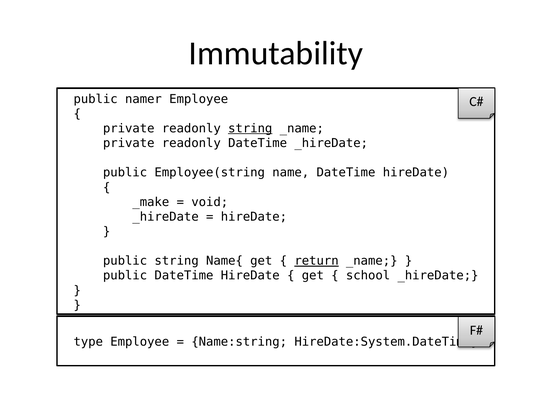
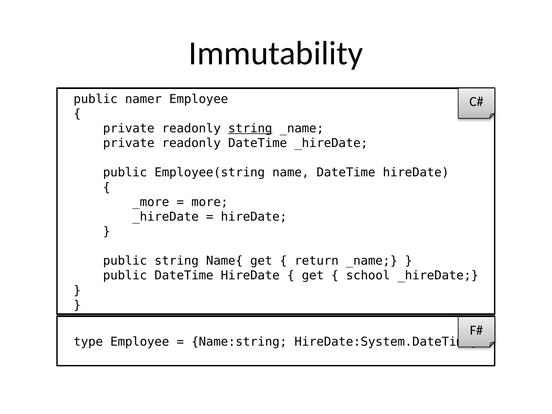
_make: _make -> _more (151, 202)
void: void -> more (210, 202)
return underline: present -> none (317, 261)
